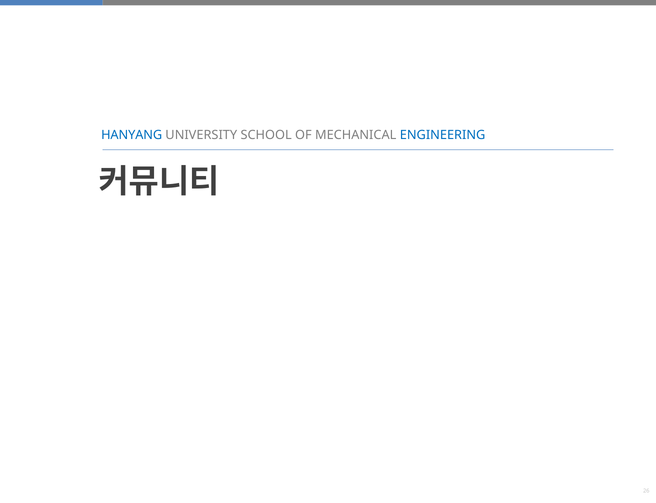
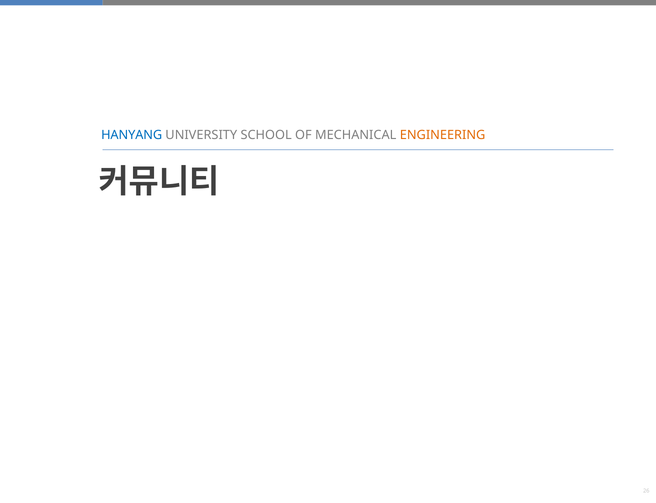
ENGINEERING colour: blue -> orange (443, 135)
